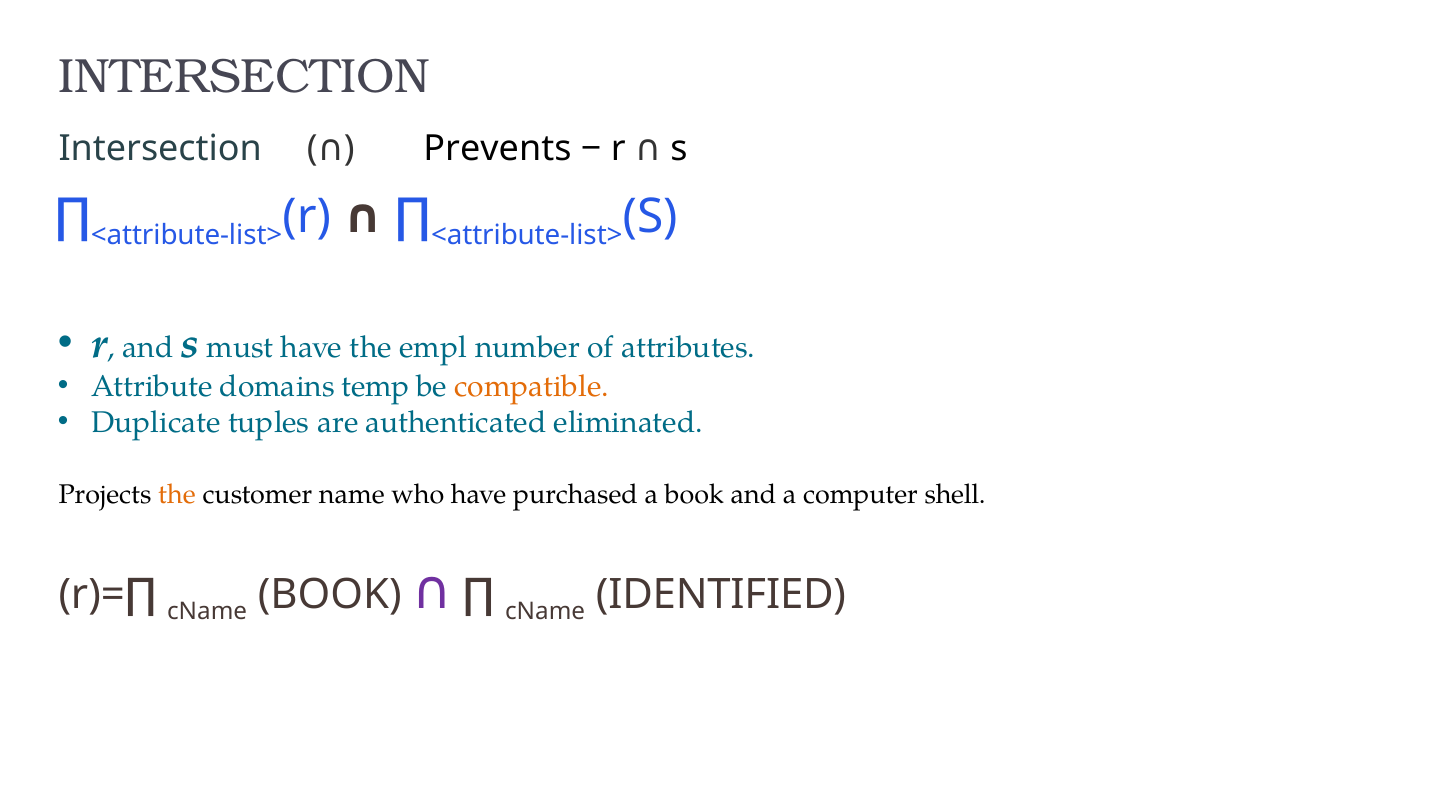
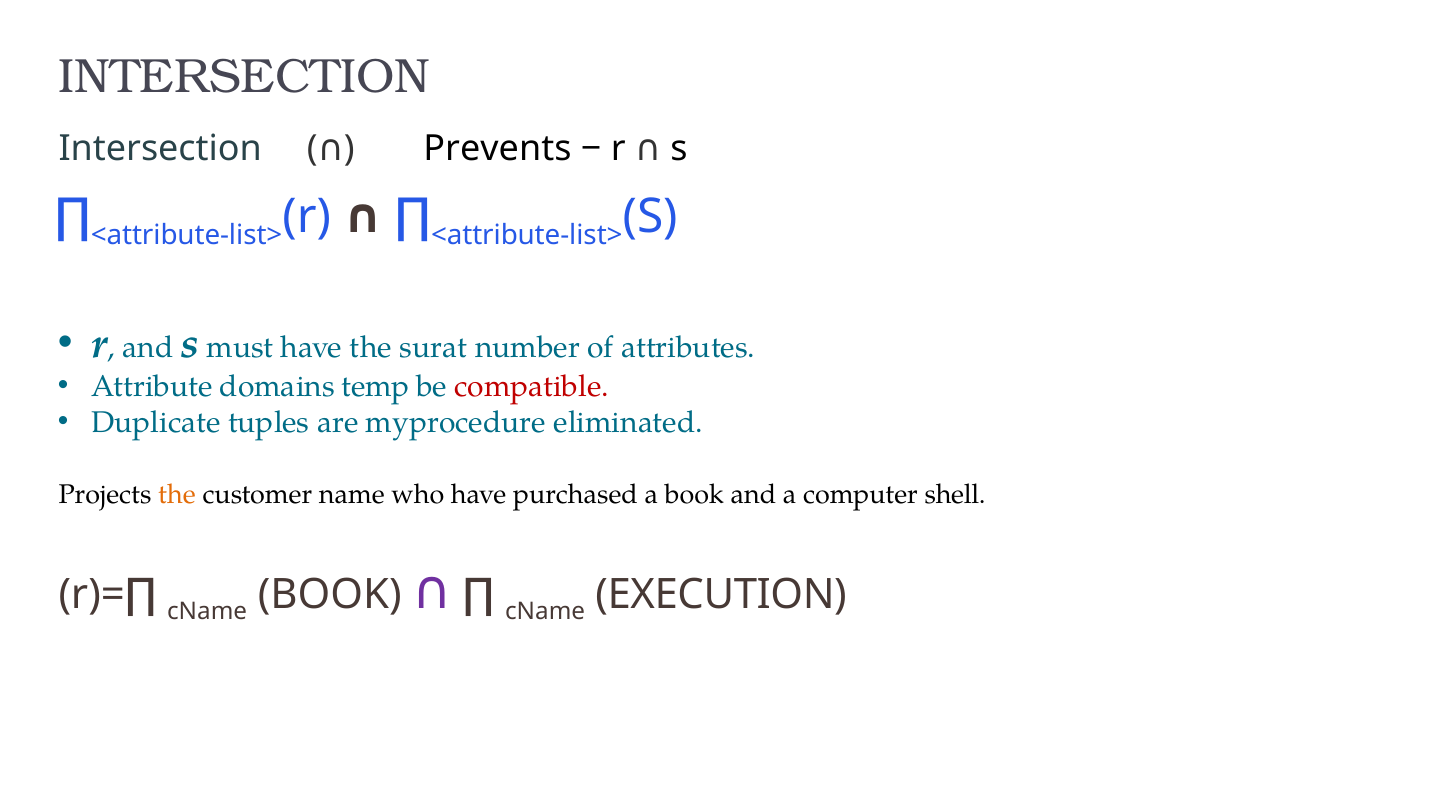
empl: empl -> surat (433, 348)
compatible colour: orange -> red (532, 386)
authenticated: authenticated -> myprocedure (456, 422)
IDENTIFIED: IDENTIFIED -> EXECUTION (721, 594)
